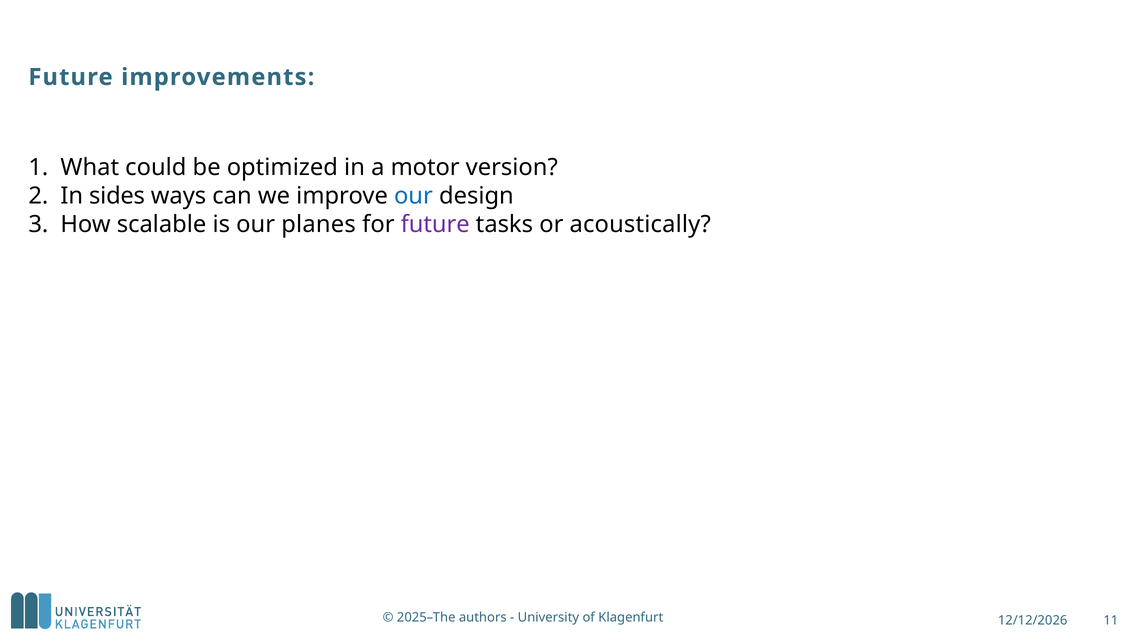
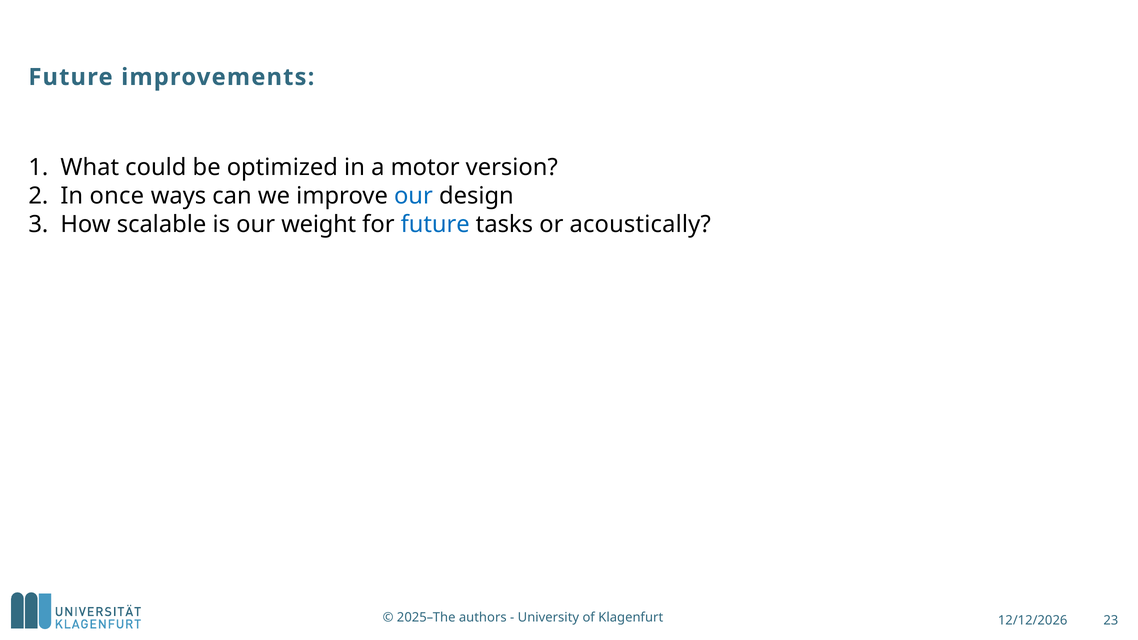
sides: sides -> once (117, 196)
planes: planes -> weight (319, 224)
future colour: purple -> blue (435, 224)
11: 11 -> 23 (1111, 621)
